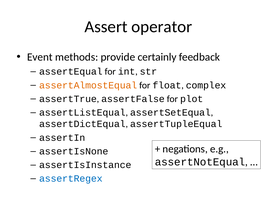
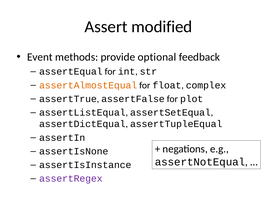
operator: operator -> modified (162, 27)
certainly: certainly -> optional (157, 57)
assertRegex colour: blue -> purple (71, 179)
